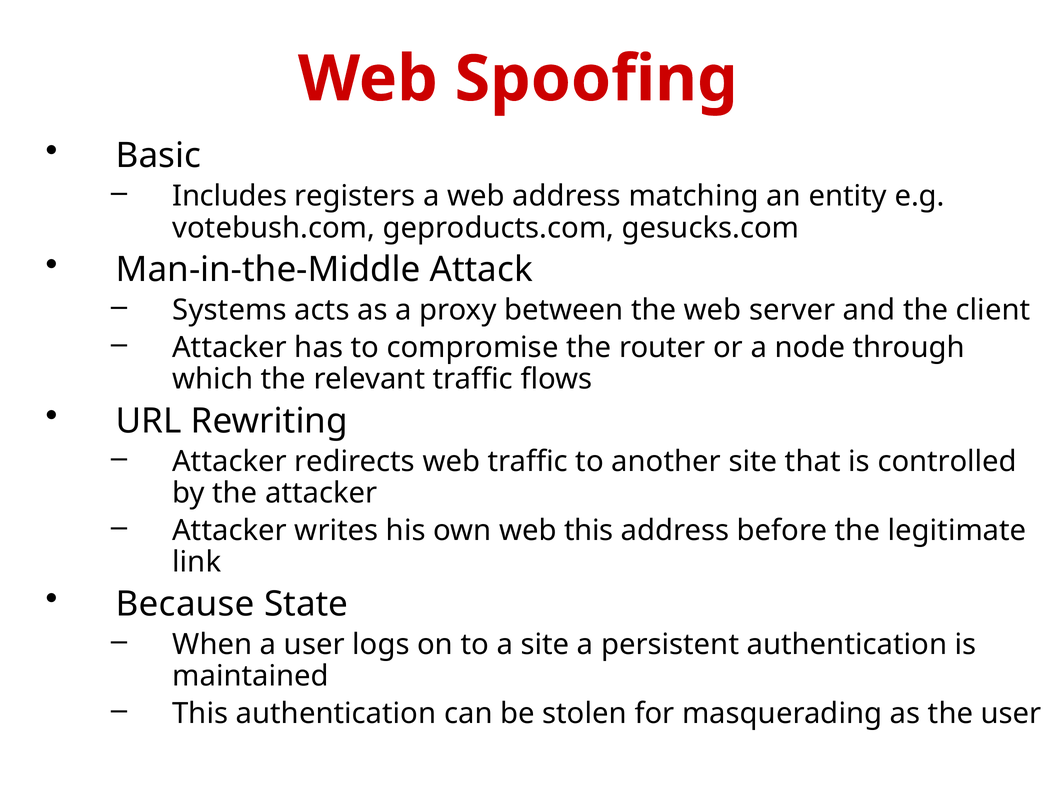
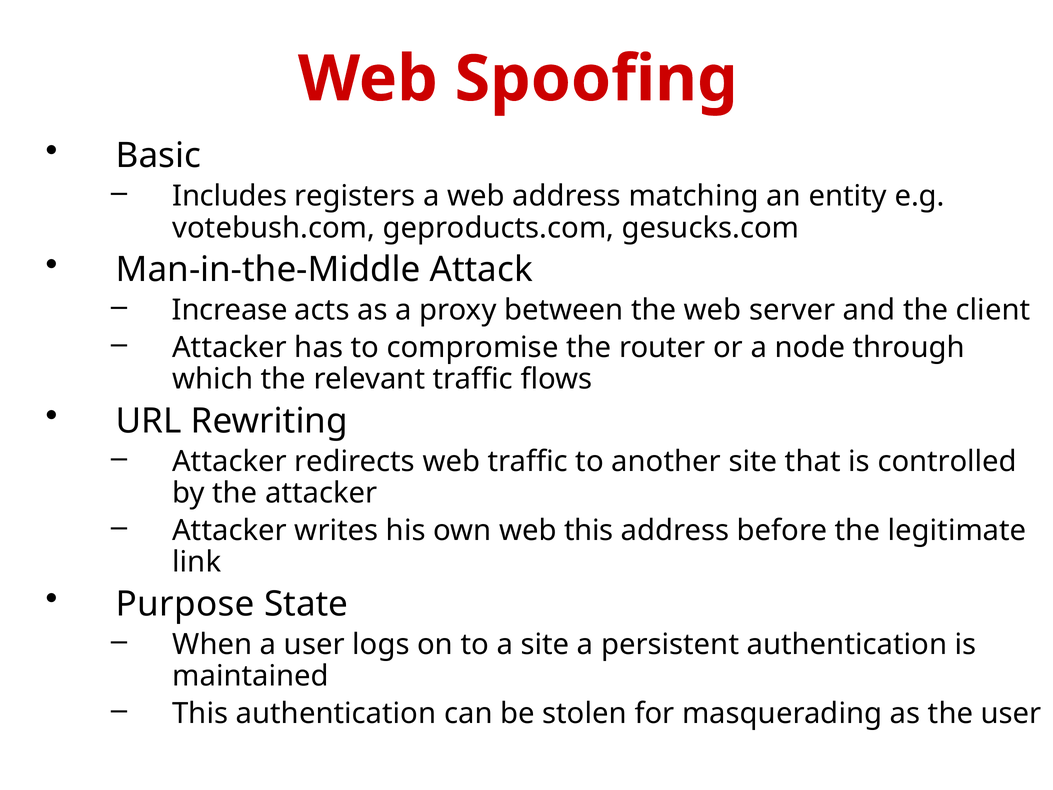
Systems: Systems -> Increase (230, 310)
Because: Because -> Purpose (185, 604)
